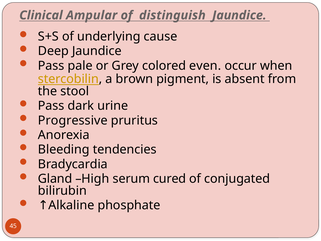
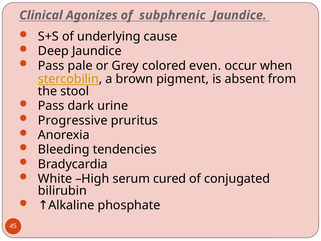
Ampular: Ampular -> Agonizes (92, 15)
distinguish: distinguish -> subphrenic (172, 15)
Gland: Gland -> White (55, 179)
